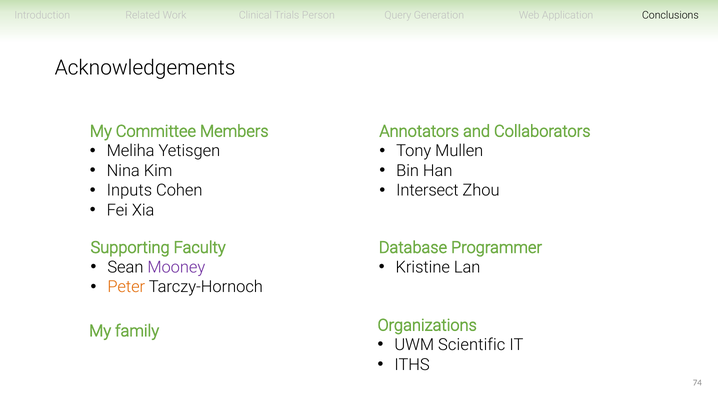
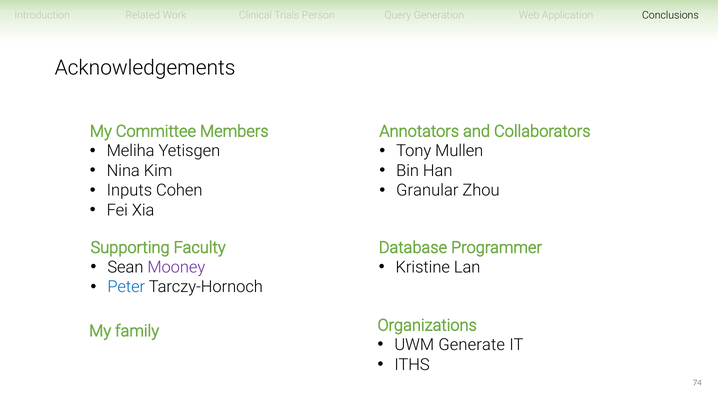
Intersect: Intersect -> Granular (427, 190)
Peter colour: orange -> blue (126, 287)
Scientific: Scientific -> Generate (472, 345)
